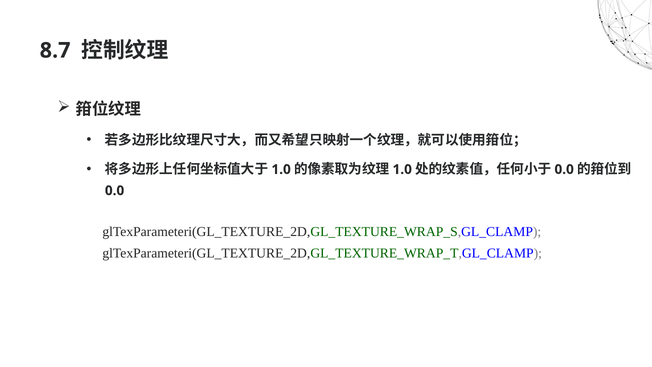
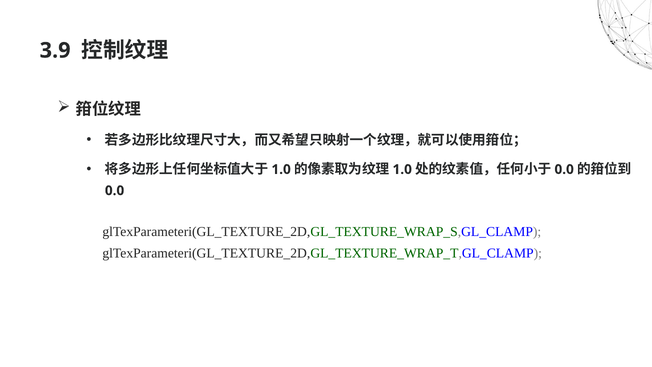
8.7: 8.7 -> 3.9 (55, 50)
